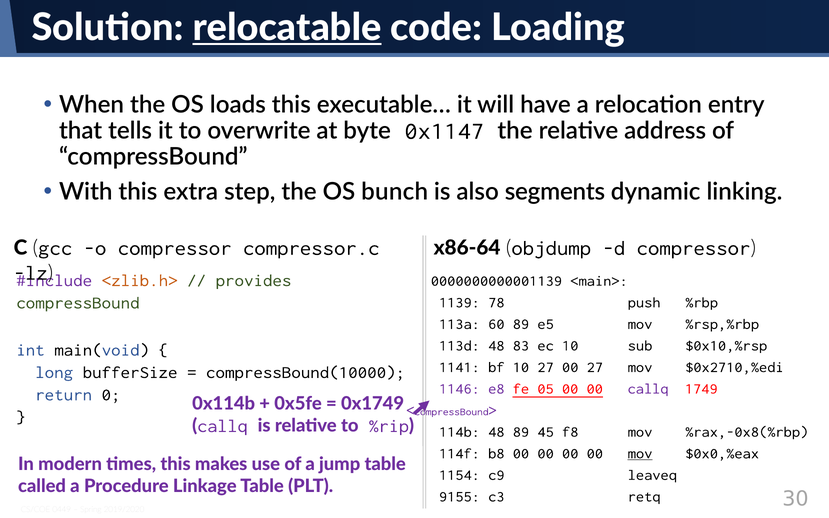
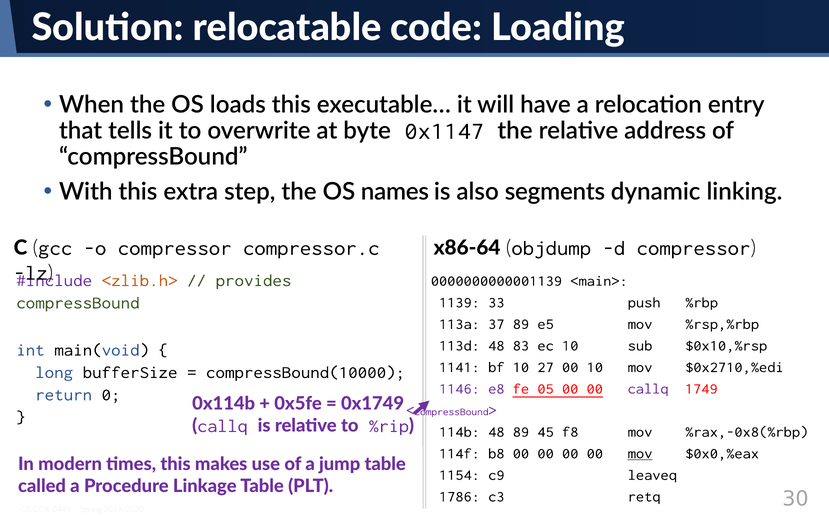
relocatable underline: present -> none (287, 28)
bunch: bunch -> names (395, 192)
78: 78 -> 33 (496, 302)
60: 60 -> 37 (496, 324)
00 27: 27 -> 10 (595, 367)
9155: 9155 -> 1786 (459, 497)
